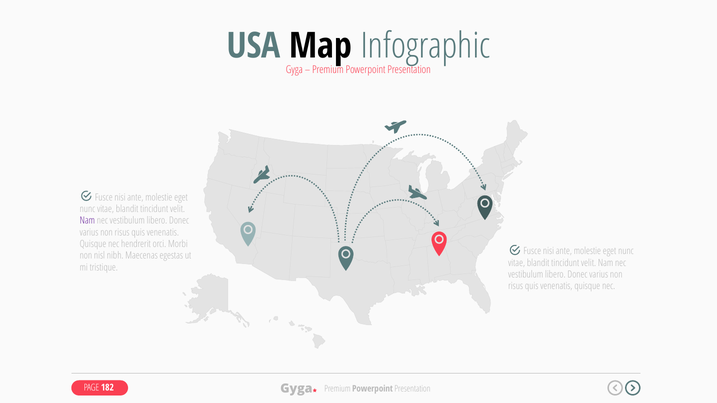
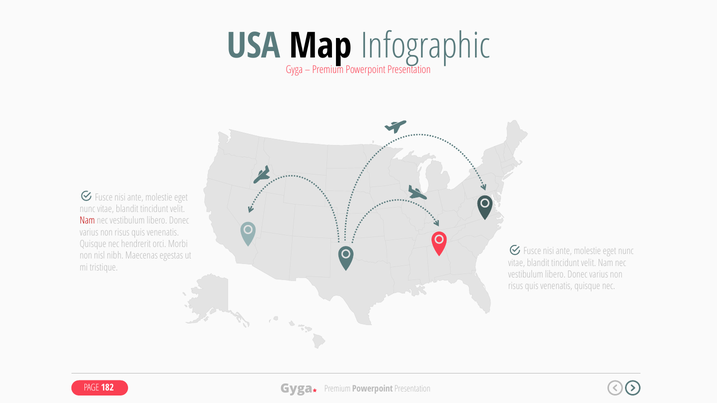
Nam colour: purple -> red (87, 221)
